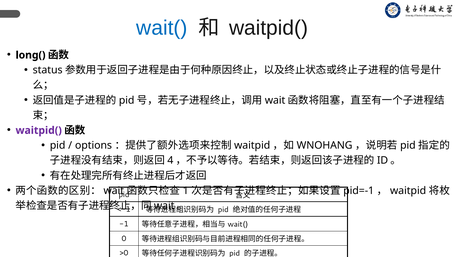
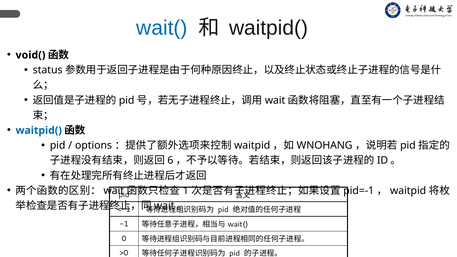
long(: long( -> void( (30, 55)
waitpid( colour: purple -> blue (39, 130)
4: 4 -> 6 (170, 161)
